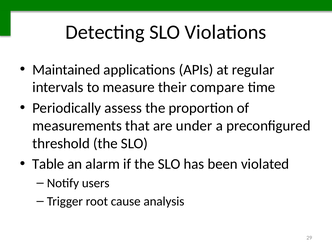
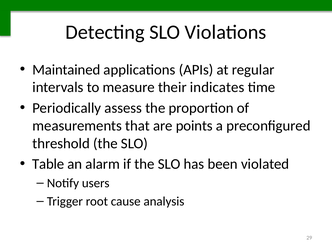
compare: compare -> indicates (217, 87)
under: under -> points (194, 126)
